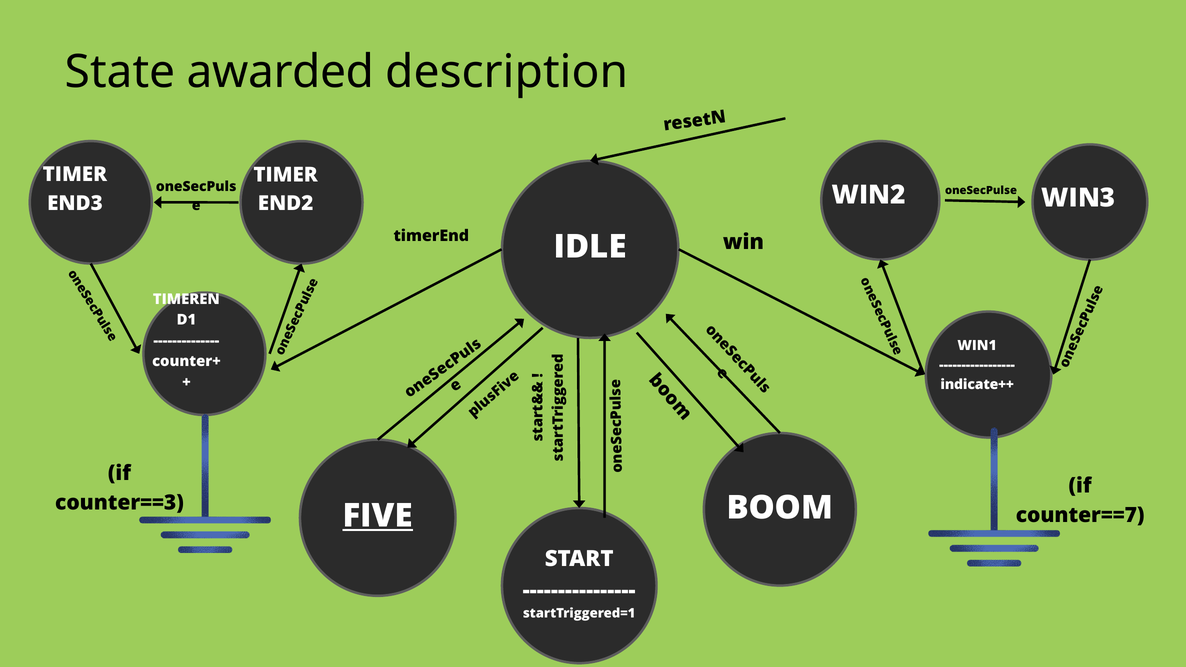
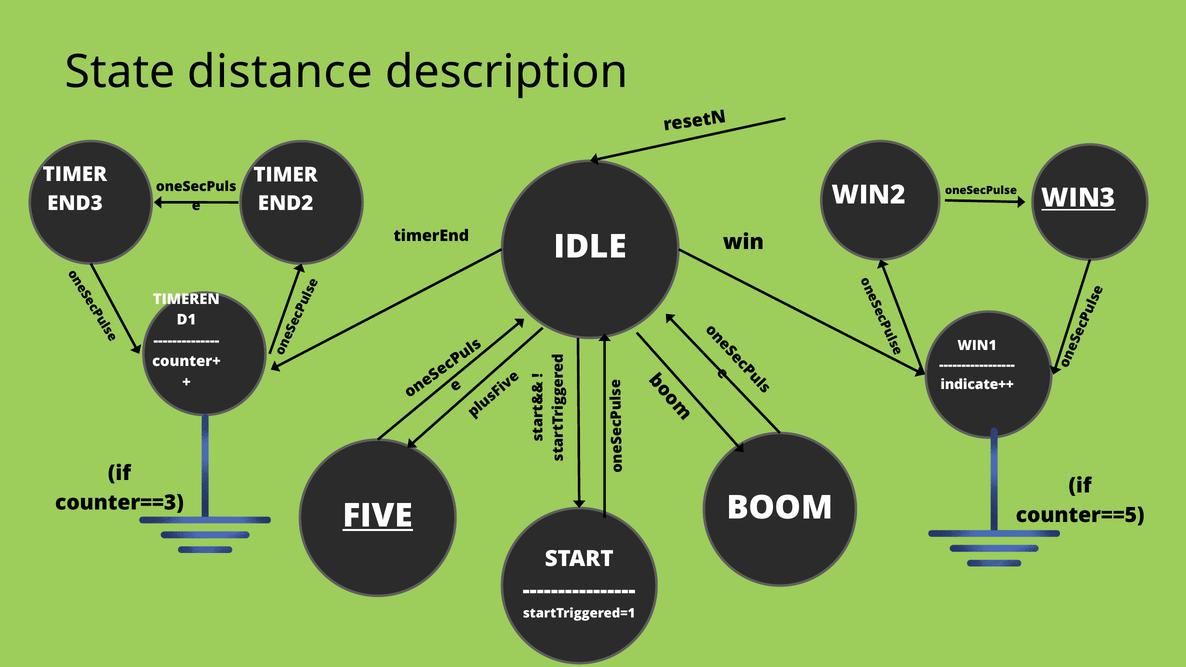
awarded: awarded -> distance (280, 72)
WIN3 underline: none -> present (1078, 198)
counter==7: counter==7 -> counter==5 (1080, 515)
